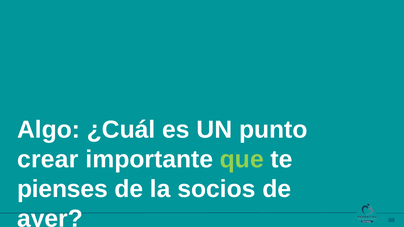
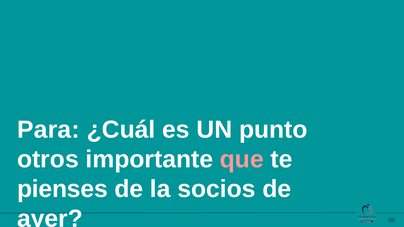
Algo: Algo -> Para (48, 130)
crear: crear -> otros (48, 160)
que colour: light green -> pink (242, 160)
